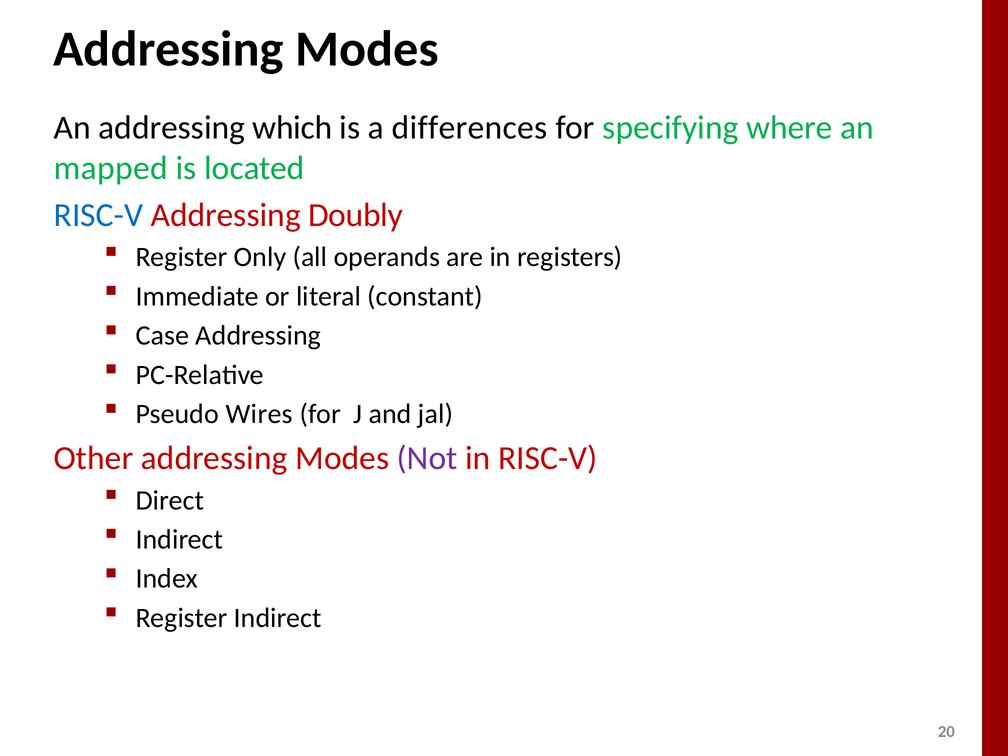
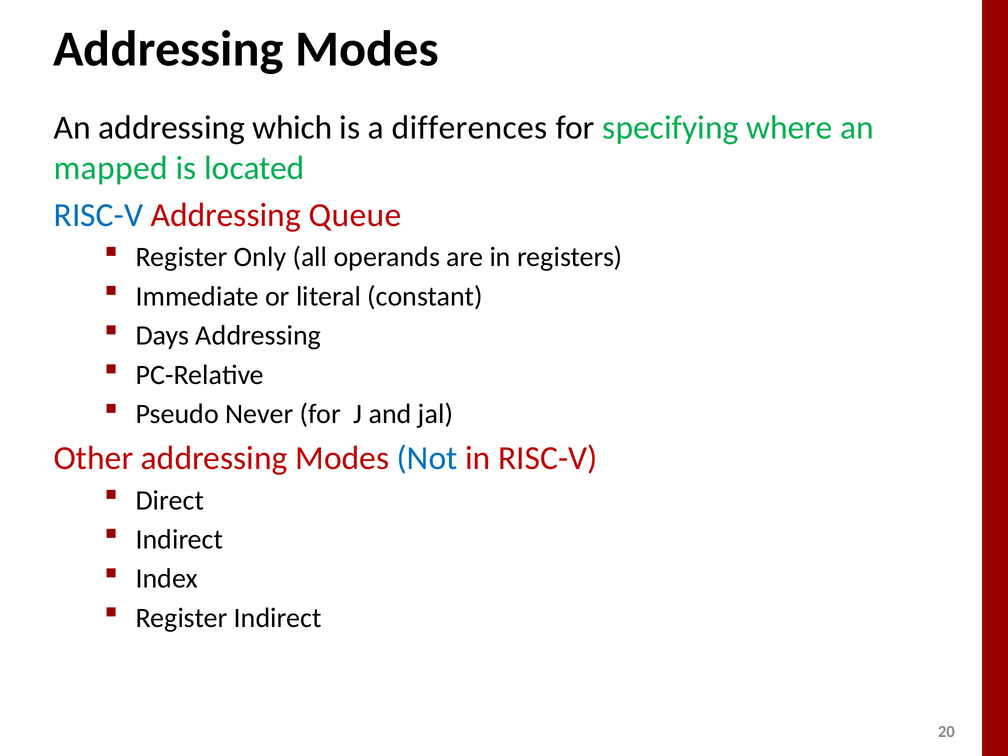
Doubly: Doubly -> Queue (355, 215)
Case: Case -> Days (163, 336)
Wires: Wires -> Never (259, 414)
Not colour: purple -> blue (427, 458)
